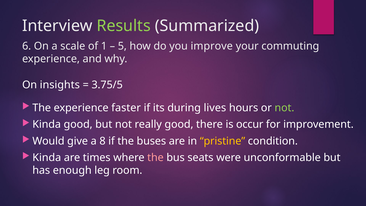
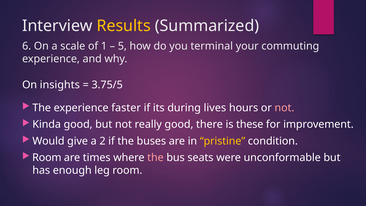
Results colour: light green -> yellow (124, 26)
improve: improve -> terminal (212, 46)
not colour: light green -> pink (284, 108)
occur: occur -> these (250, 124)
8: 8 -> 2 (103, 141)
Kinda: Kinda -> Room (47, 158)
